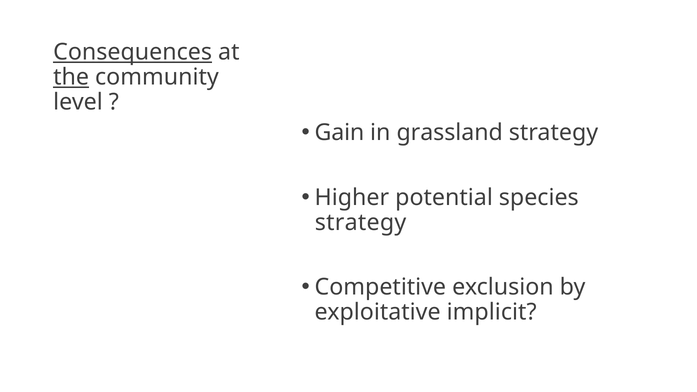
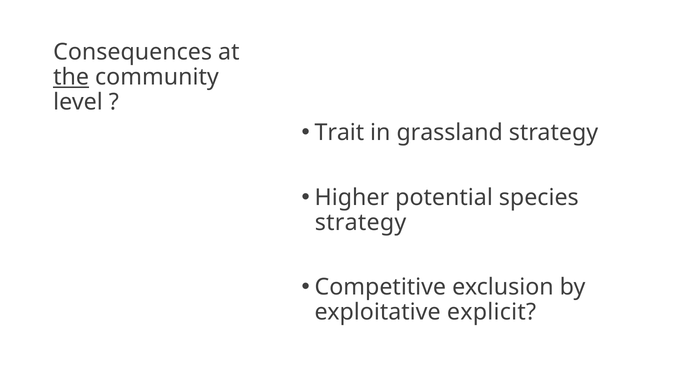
Consequences underline: present -> none (133, 52)
Gain: Gain -> Trait (339, 133)
implicit: implicit -> explicit (492, 312)
